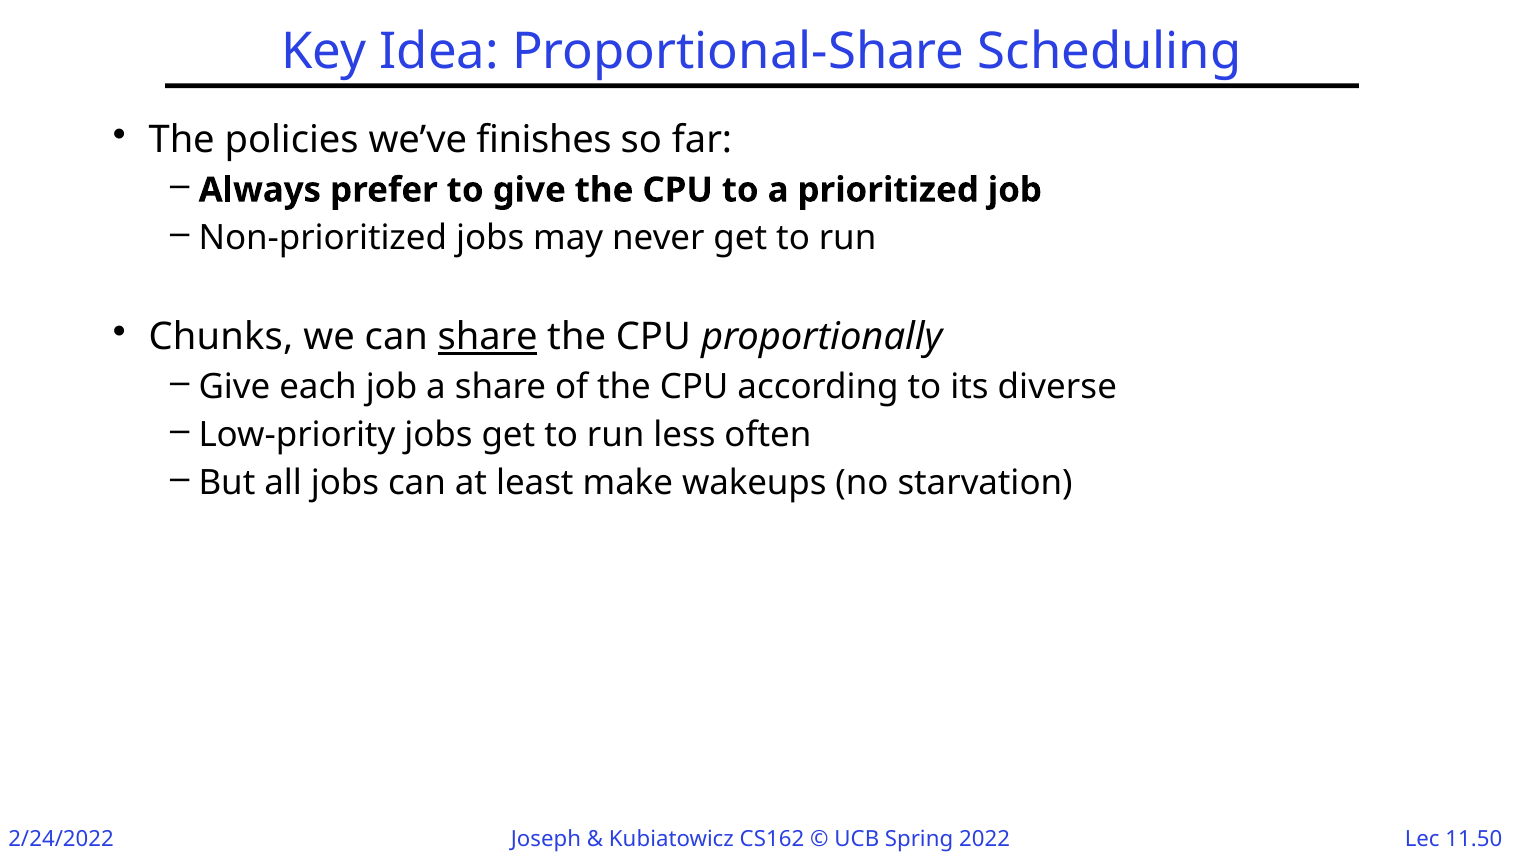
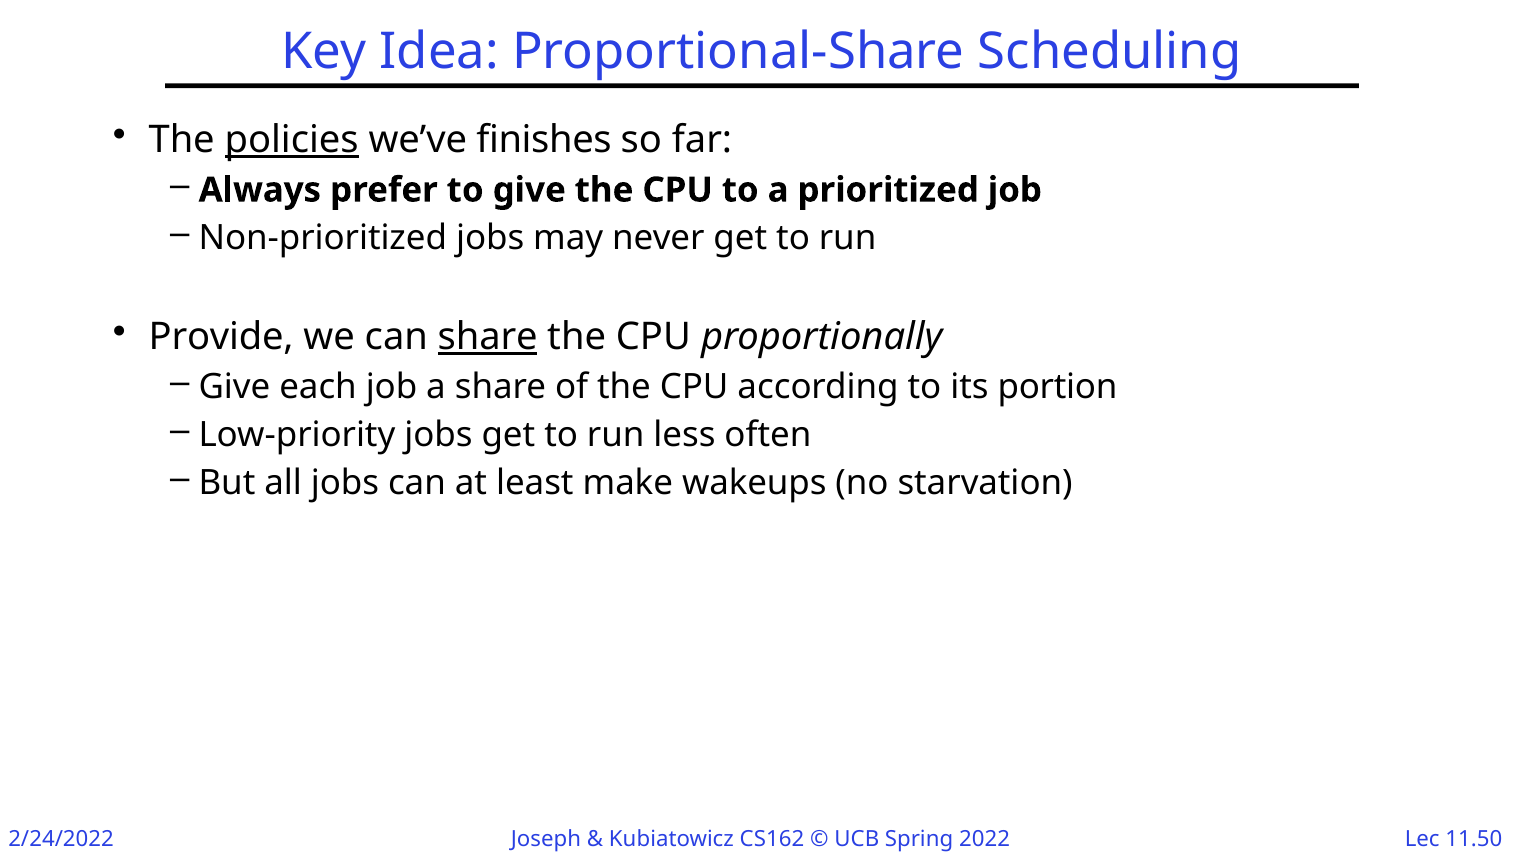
policies underline: none -> present (292, 140)
Chunks: Chunks -> Provide (221, 337)
diverse: diverse -> portion (1057, 387)
